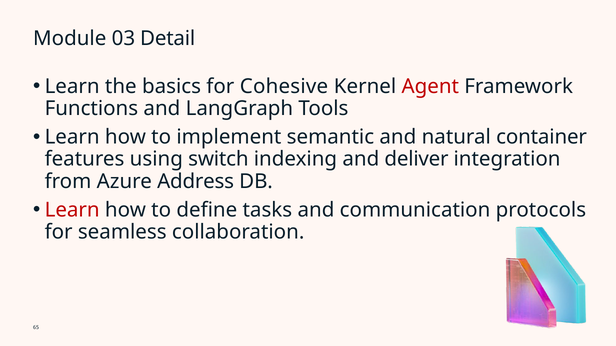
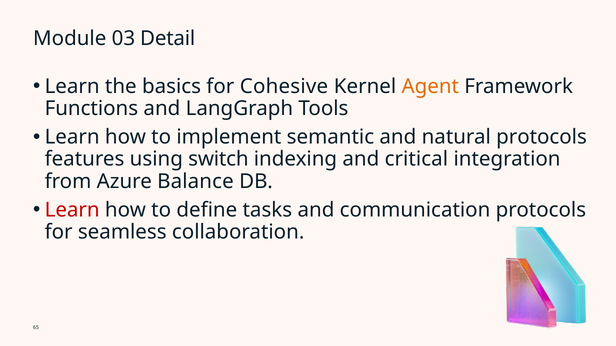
Agent colour: red -> orange (430, 86)
natural container: container -> protocols (542, 137)
deliver: deliver -> critical (416, 159)
Address: Address -> Balance (195, 182)
